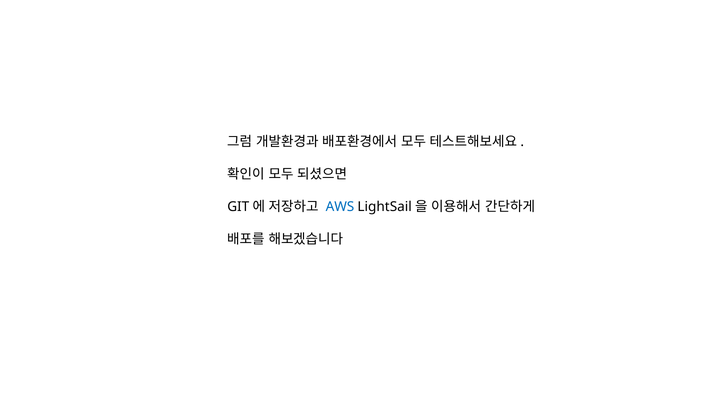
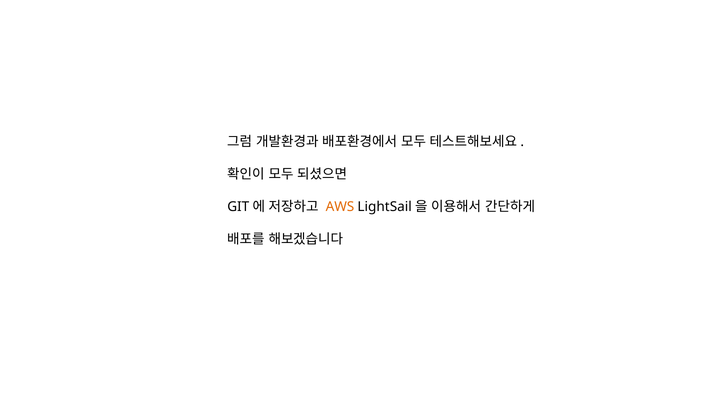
AWS colour: blue -> orange (340, 207)
